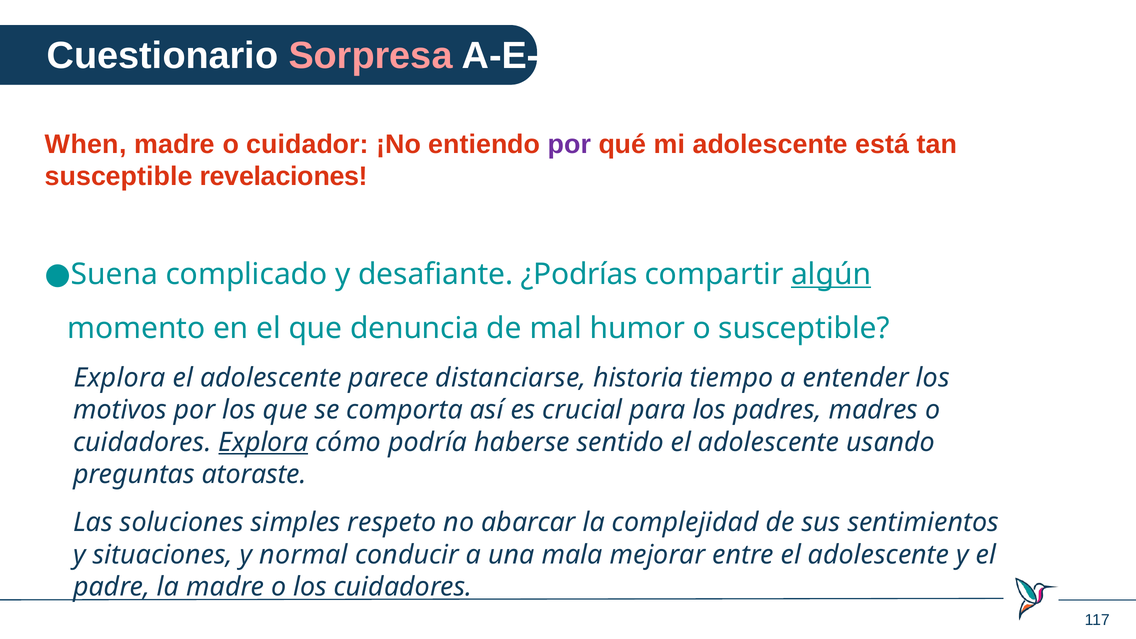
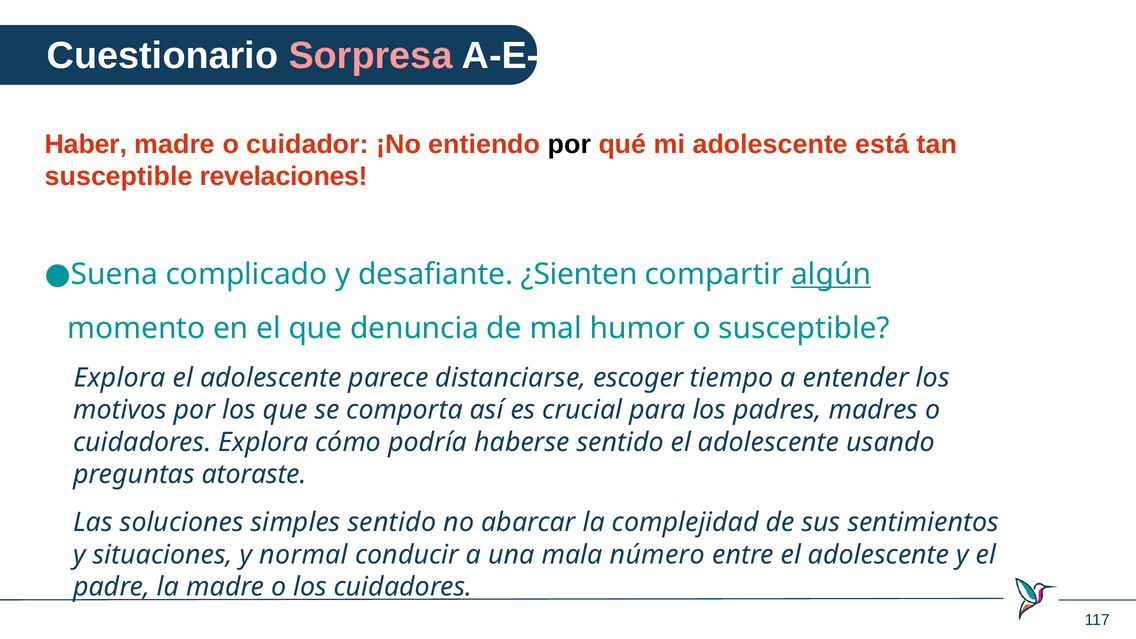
When: When -> Haber (86, 144)
por colour: purple -> black (569, 144)
¿Podrías: ¿Podrías -> ¿Sienten (579, 274)
historia: historia -> escoger (638, 378)
Explora underline: present -> none (263, 442)
simples respeto: respeto -> sentido (392, 522)
mejorar: mejorar -> número (657, 555)
